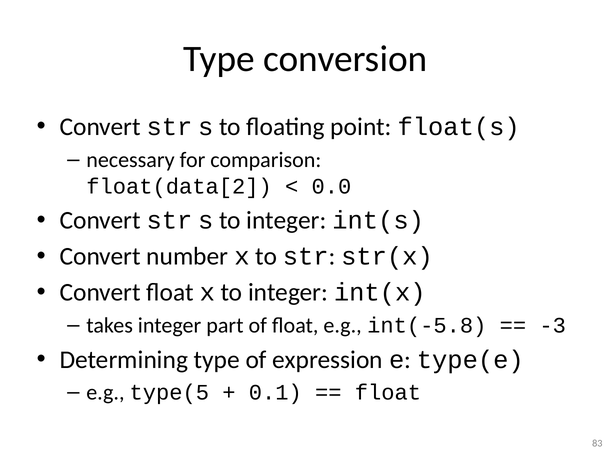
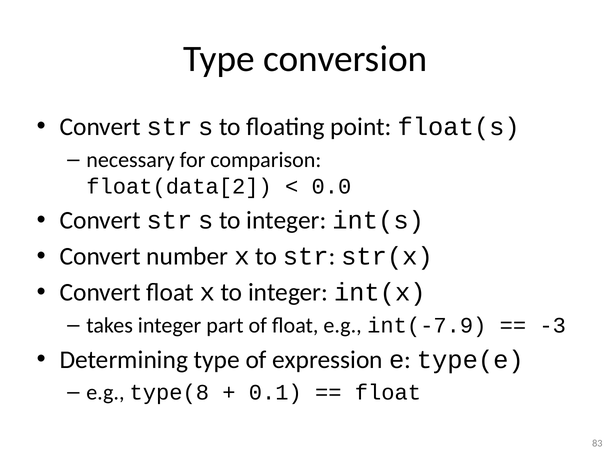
int(-5.8: int(-5.8 -> int(-7.9 (427, 326)
type(5: type(5 -> type(8 (169, 393)
